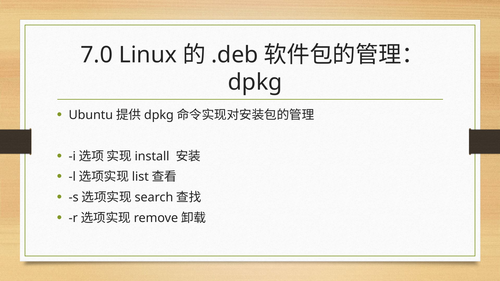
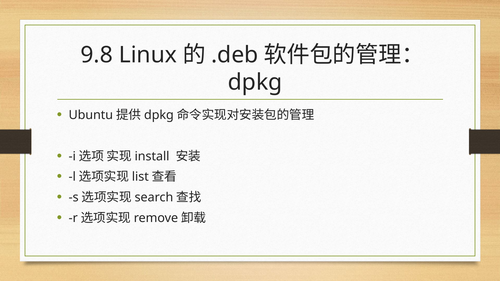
7.0: 7.0 -> 9.8 (97, 55)
